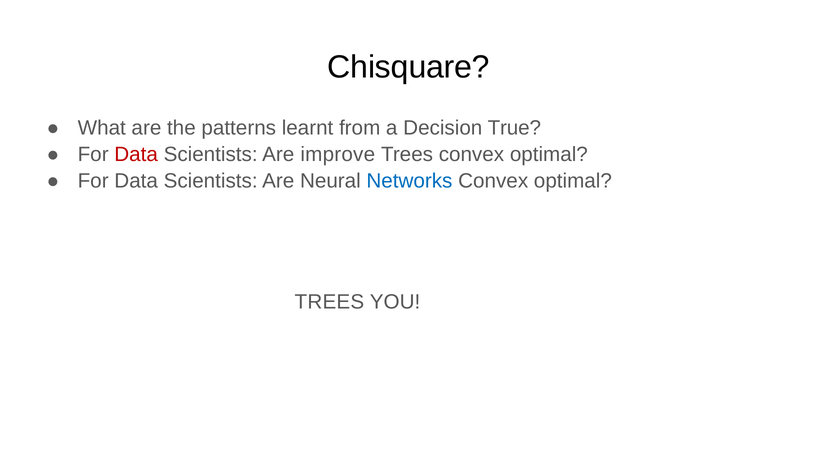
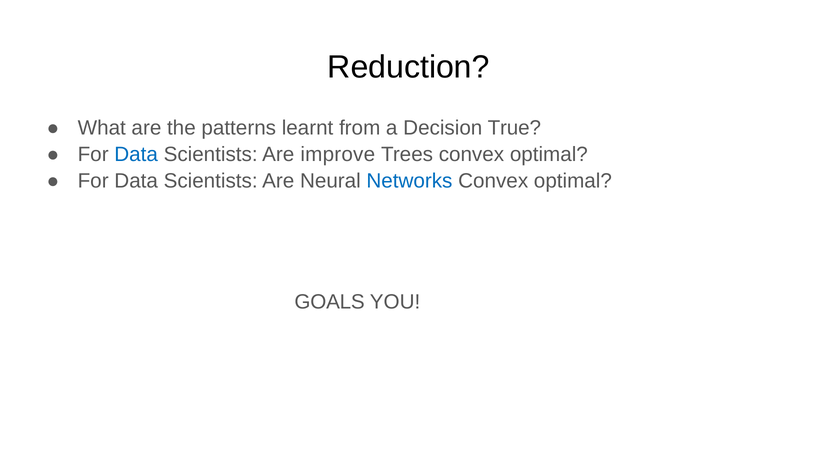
Chisquare: Chisquare -> Reduction (409, 67)
Data colour: red -> blue (136, 154)
TREES: TREES -> GOALS (330, 302)
